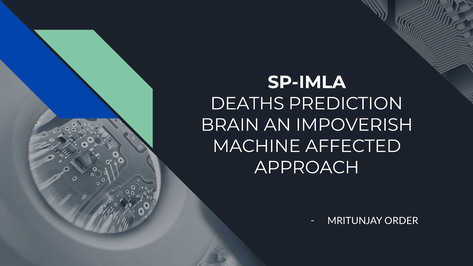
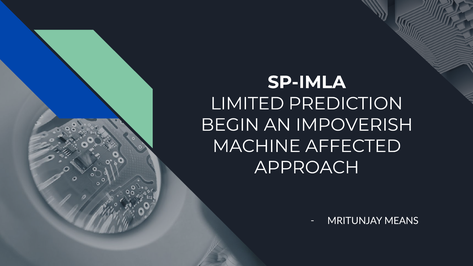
DEATHS: DEATHS -> LIMITED (247, 104)
BRAIN: BRAIN -> BEGIN (230, 125)
ORDER: ORDER -> MEANS (401, 221)
